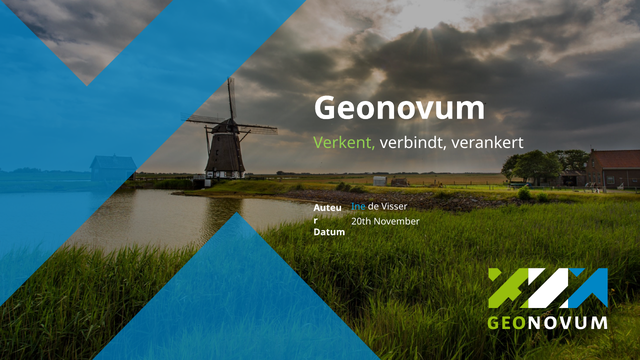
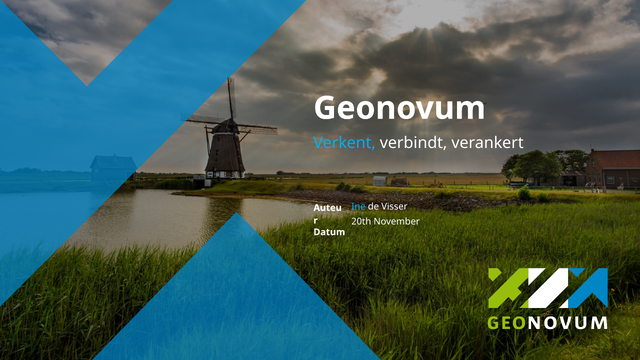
Verkent colour: light green -> light blue (344, 143)
